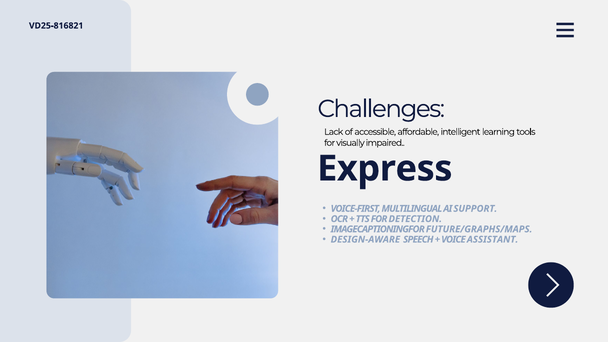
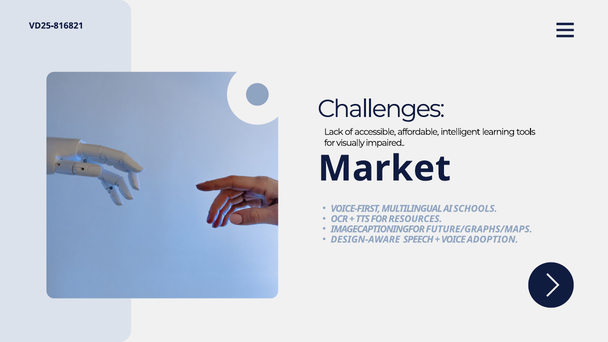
Express: Express -> Market (384, 169)
SUPPORT: SUPPORT -> SCHOOLS (475, 209)
DETECTION: DETECTION -> RESOURCES (415, 219)
ASSISTANT: ASSISTANT -> ADOPTION (493, 239)
